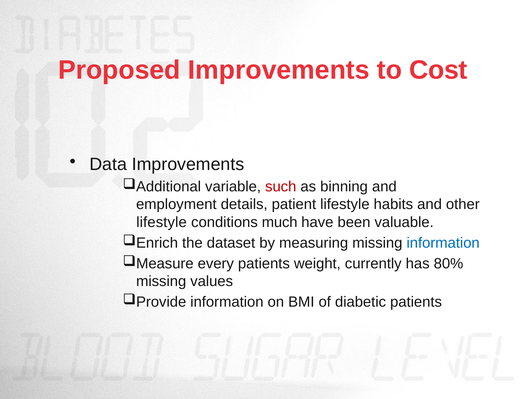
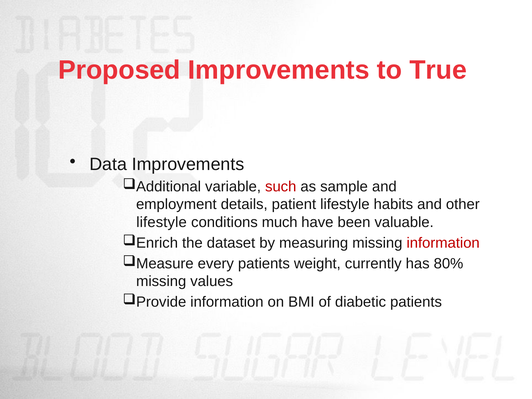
Cost: Cost -> True (438, 70)
binning: binning -> sample (344, 187)
information colour: blue -> red (443, 243)
